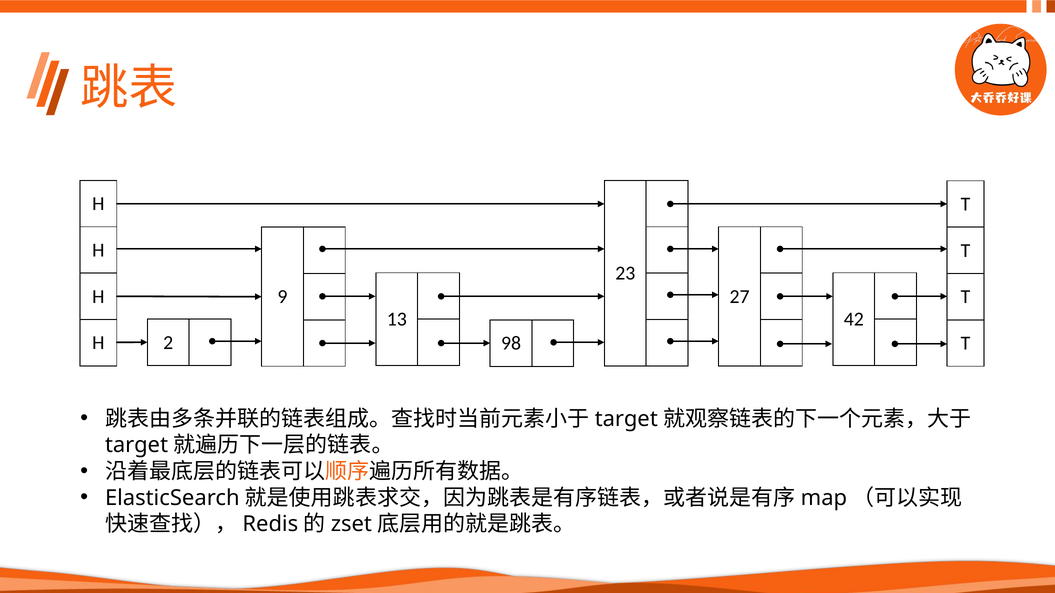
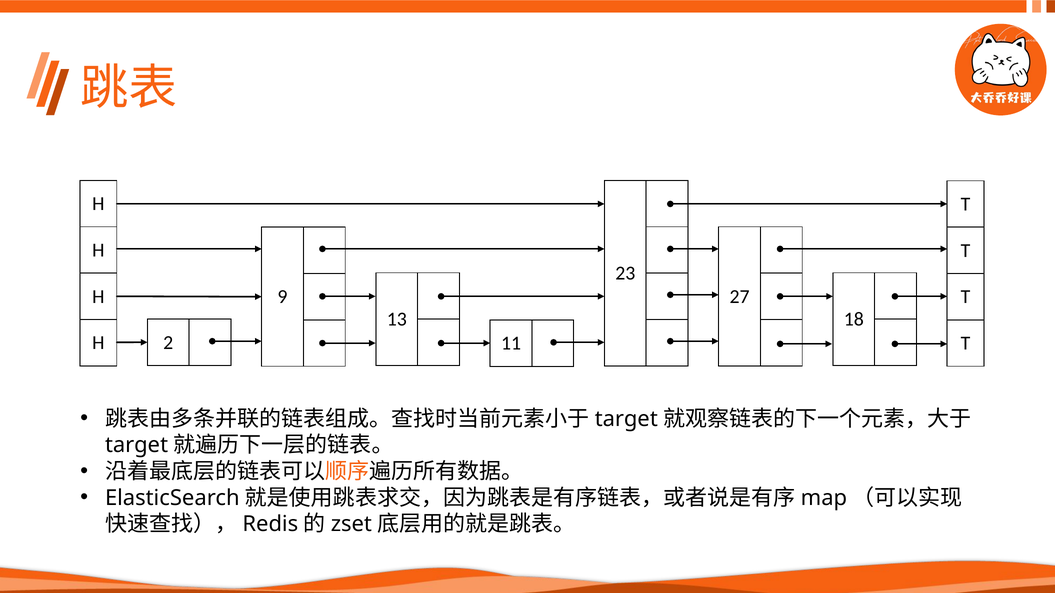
42: 42 -> 18 (854, 320)
98: 98 -> 11 (511, 344)
